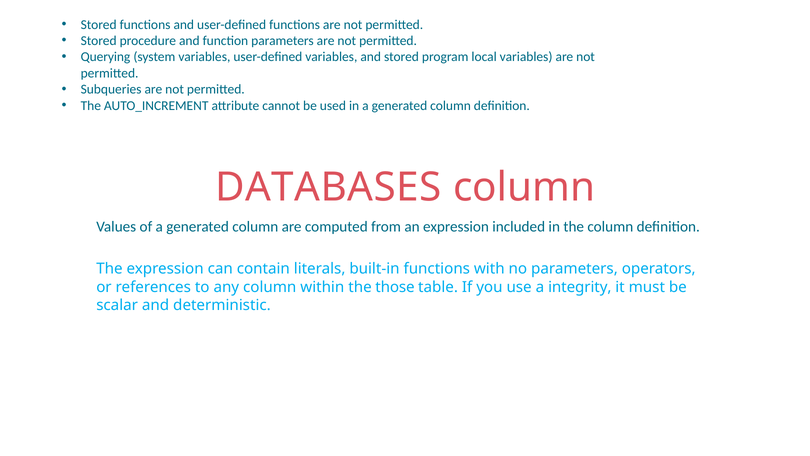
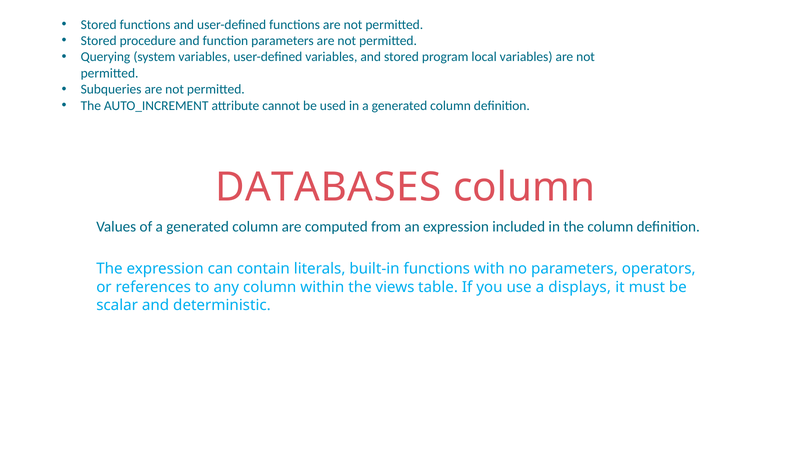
those: those -> views (395, 287)
integrity: integrity -> displays (580, 287)
